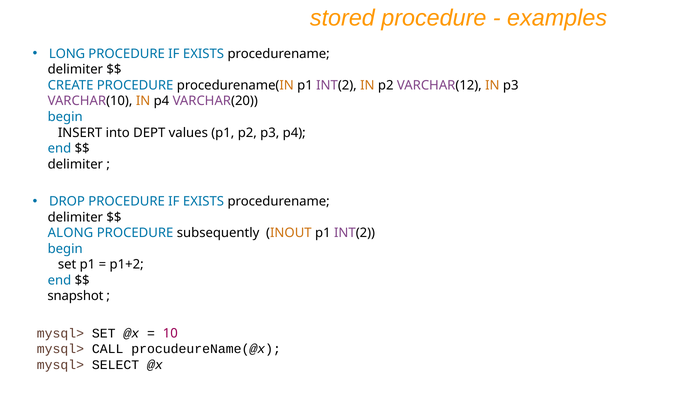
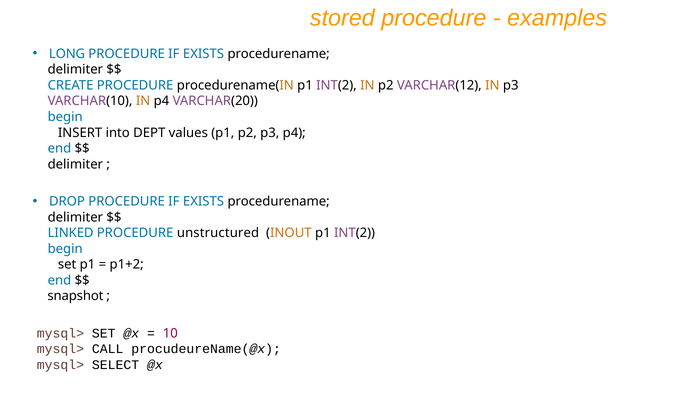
ALONG: ALONG -> LINKED (71, 233)
subsequently: subsequently -> unstructured (218, 233)
